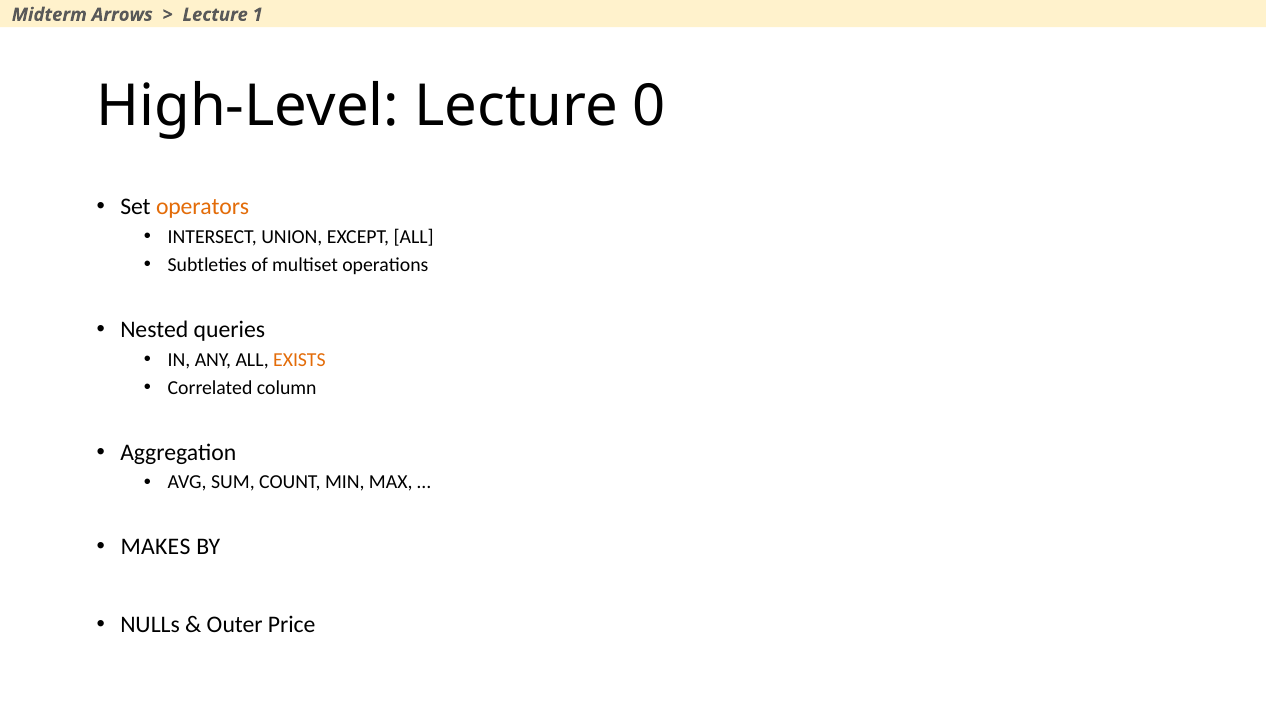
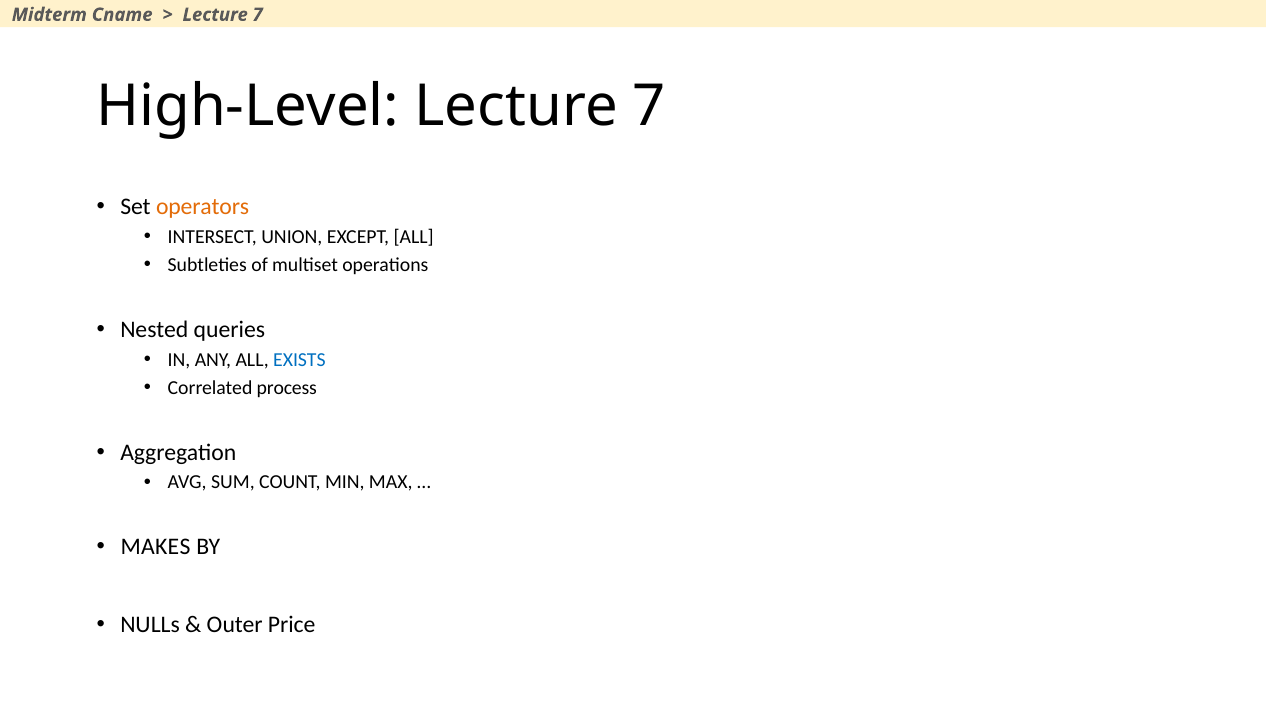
Arrows: Arrows -> Cname (122, 15)
1: 1 -> 7 (258, 15)
High-Level Lecture 0: 0 -> 7 (650, 106)
EXISTS colour: orange -> blue (299, 360)
column: column -> process (287, 388)
